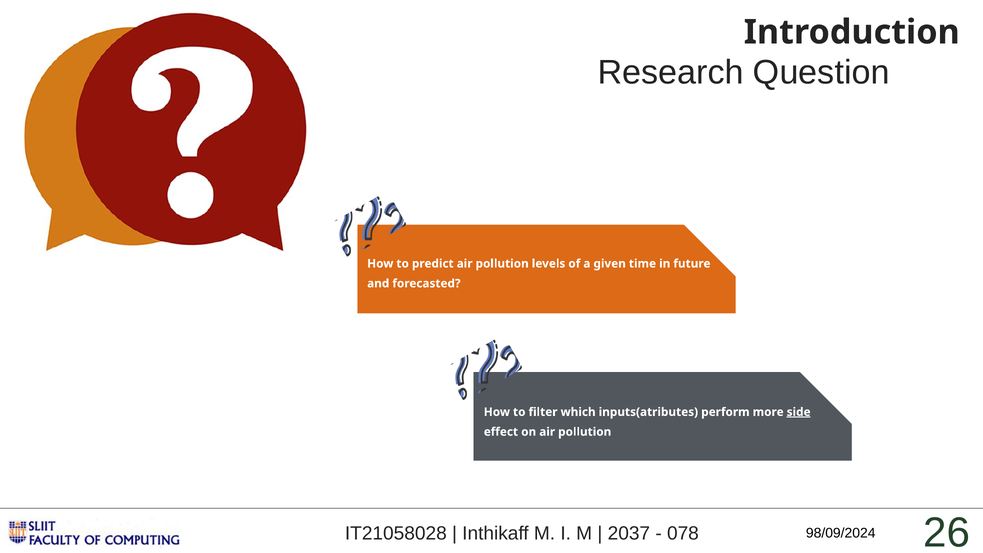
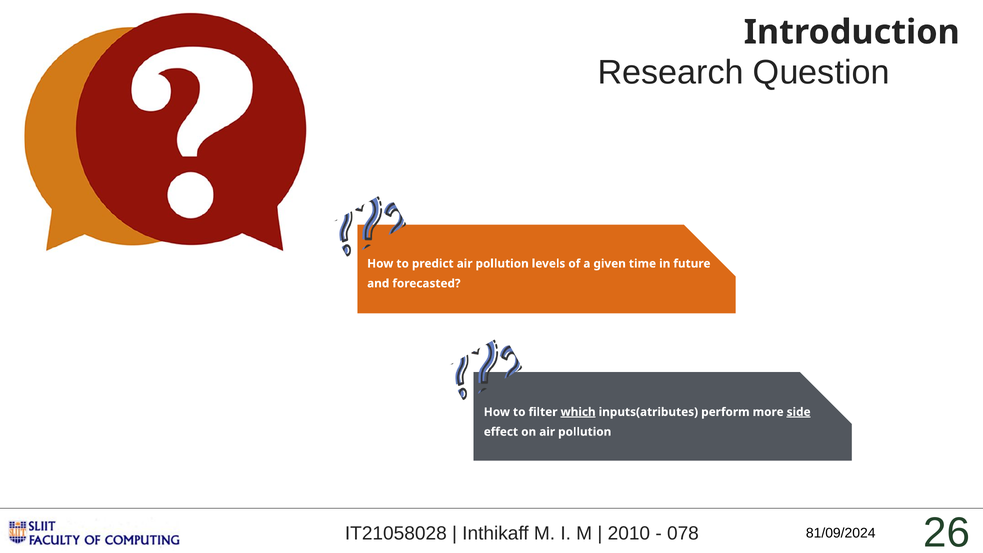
which underline: none -> present (578, 412)
2037: 2037 -> 2010 (629, 533)
98/09/2024: 98/09/2024 -> 81/09/2024 (841, 533)
